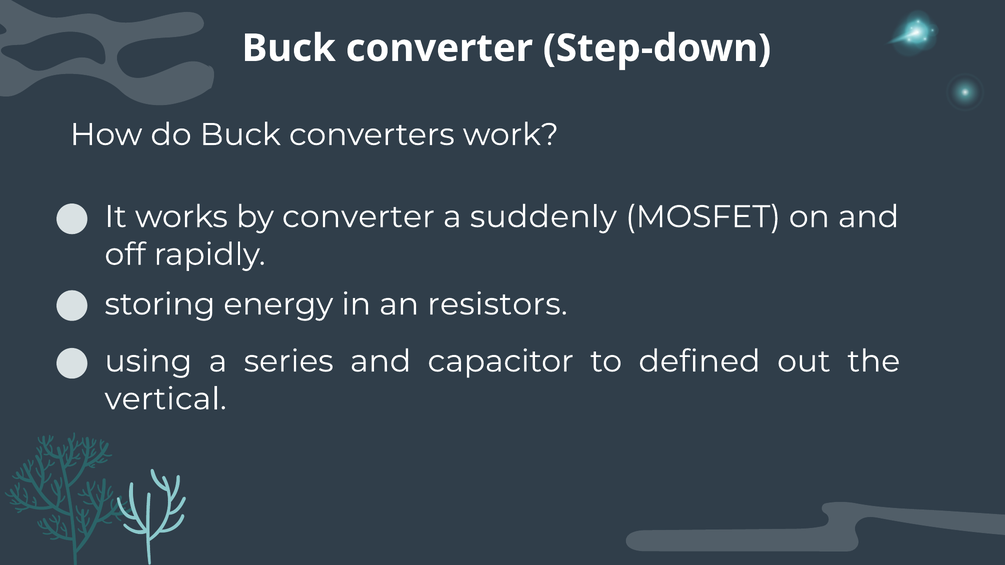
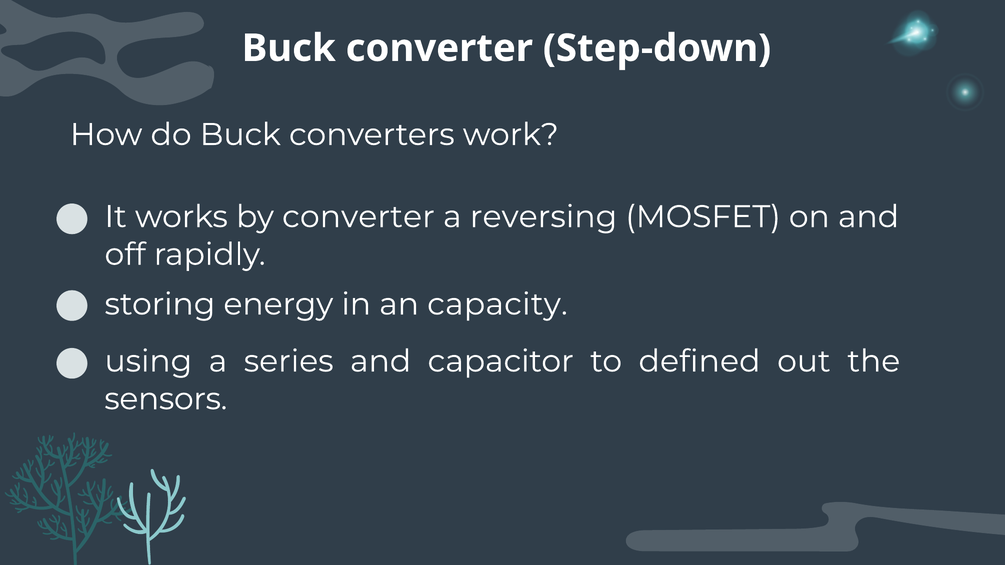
suddenly: suddenly -> reversing (544, 217)
resistors: resistors -> capacity (497, 304)
vertical: vertical -> sensors (166, 399)
